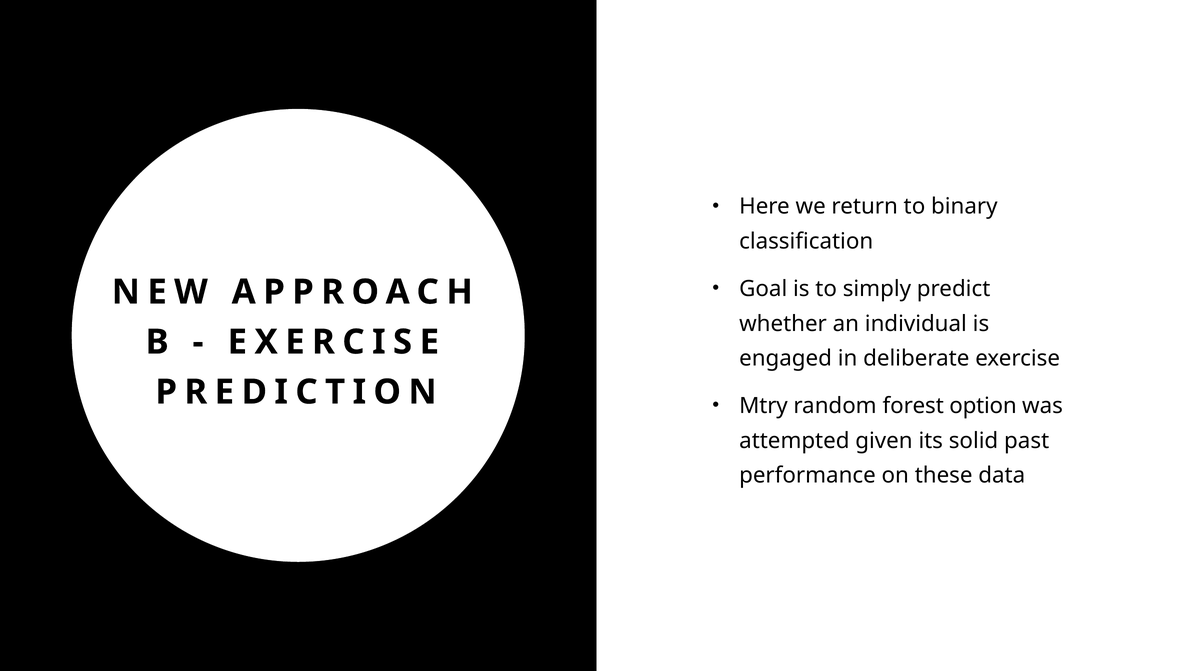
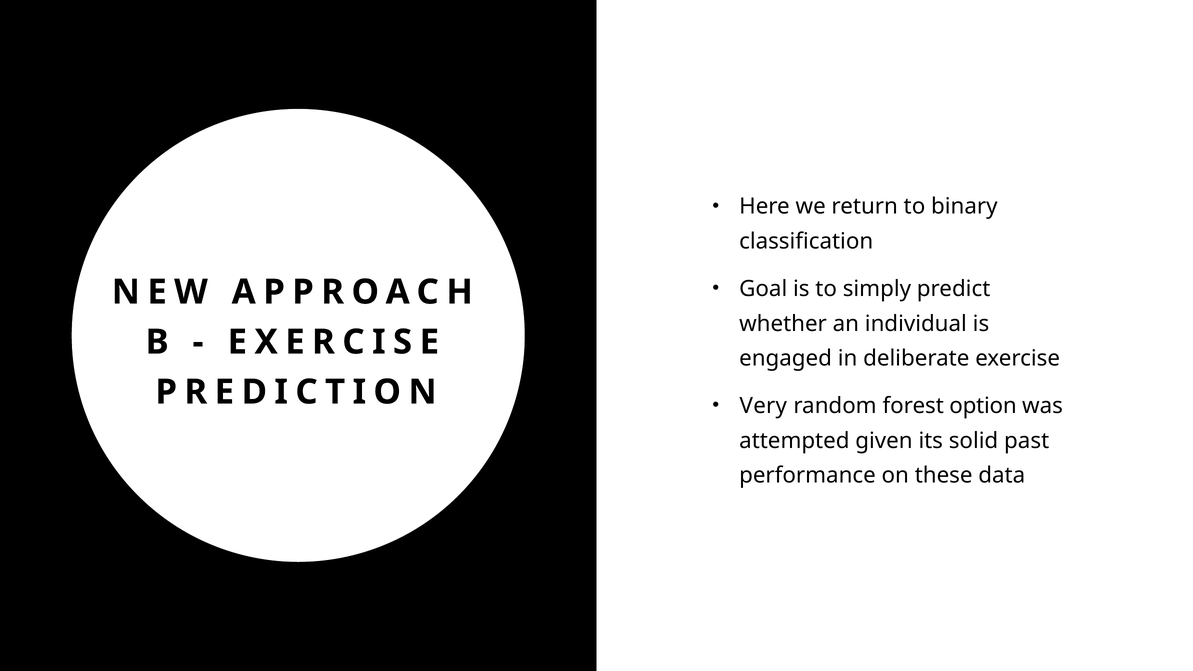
Mtry: Mtry -> Very (763, 406)
